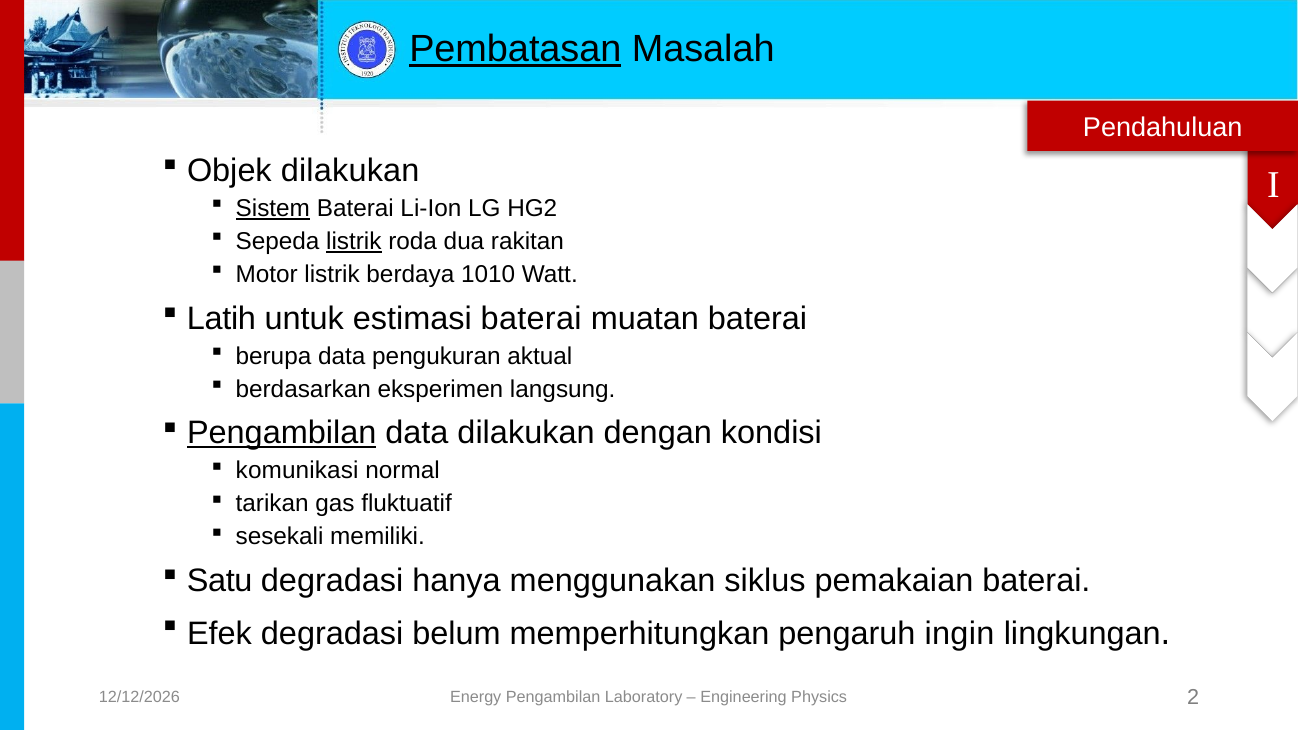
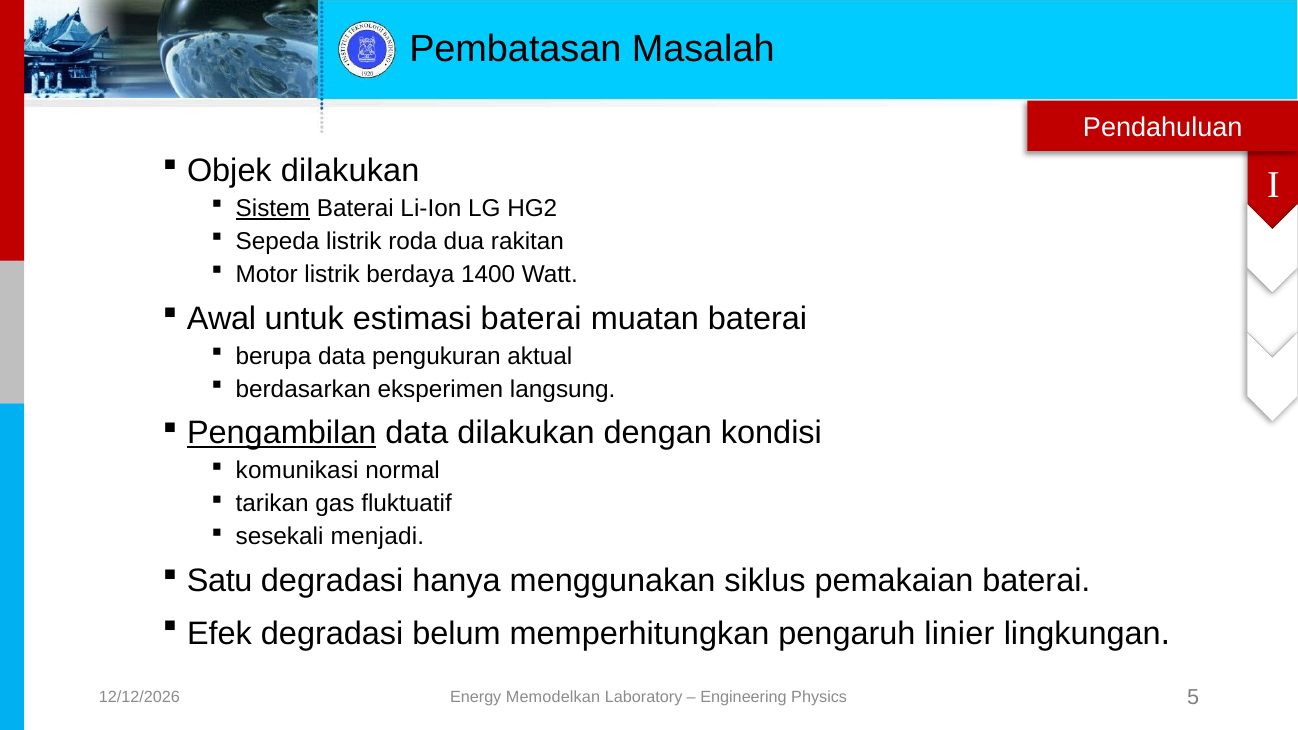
Pembatasan underline: present -> none (515, 49)
listrik underline: present -> none (354, 242)
1010: 1010 -> 1400 (488, 275)
Latih: Latih -> Awal (221, 319)
memiliki: memiliki -> menjadi (377, 537)
ingin: ingin -> linier (959, 634)
Energy Pengambilan: Pengambilan -> Memodelkan (553, 698)
2: 2 -> 5 (1193, 698)
